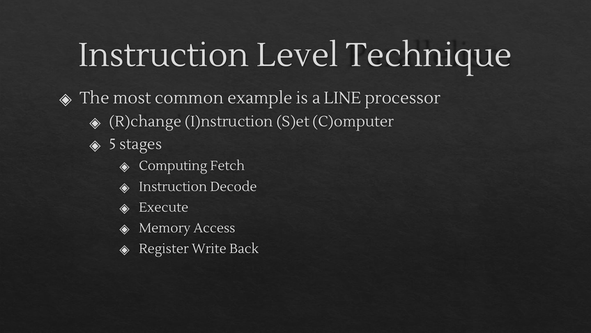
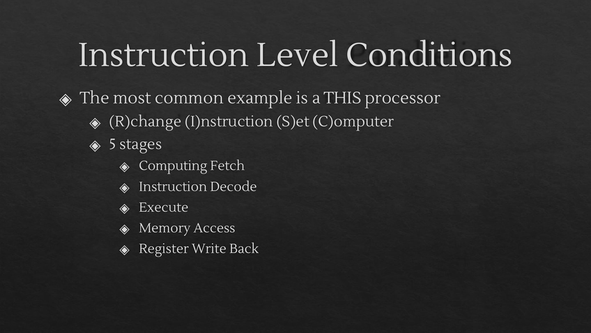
Technique: Technique -> Conditions (429, 55)
LINE: LINE -> THIS (343, 98)
